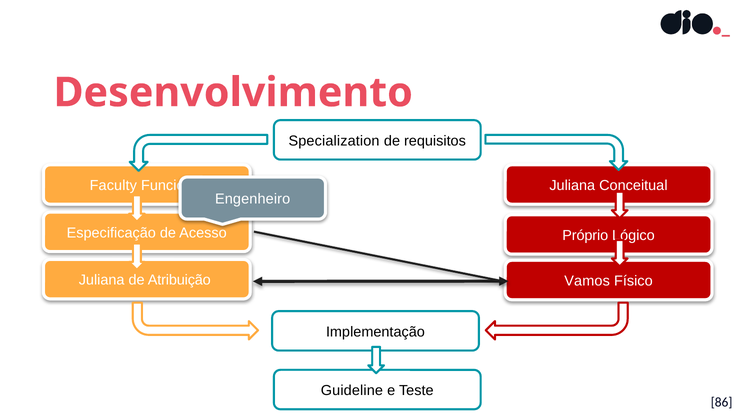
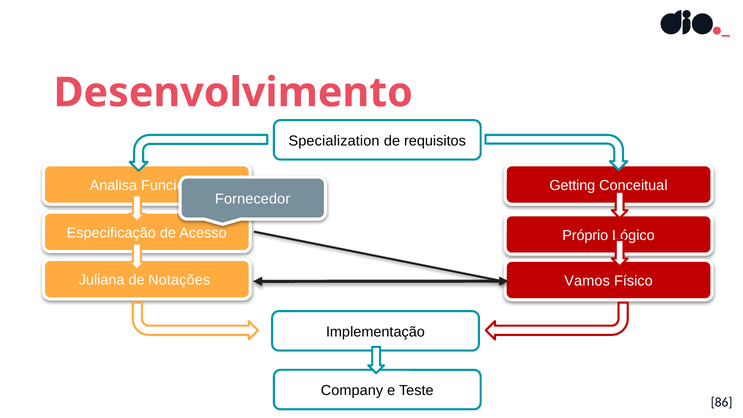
Faculty: Faculty -> Analisa (113, 185)
Juliana: Juliana -> Getting (572, 185)
Engenheiro: Engenheiro -> Fornecedor (253, 199)
Atribuição: Atribuição -> Notações (179, 280)
Guideline: Guideline -> Company (352, 391)
